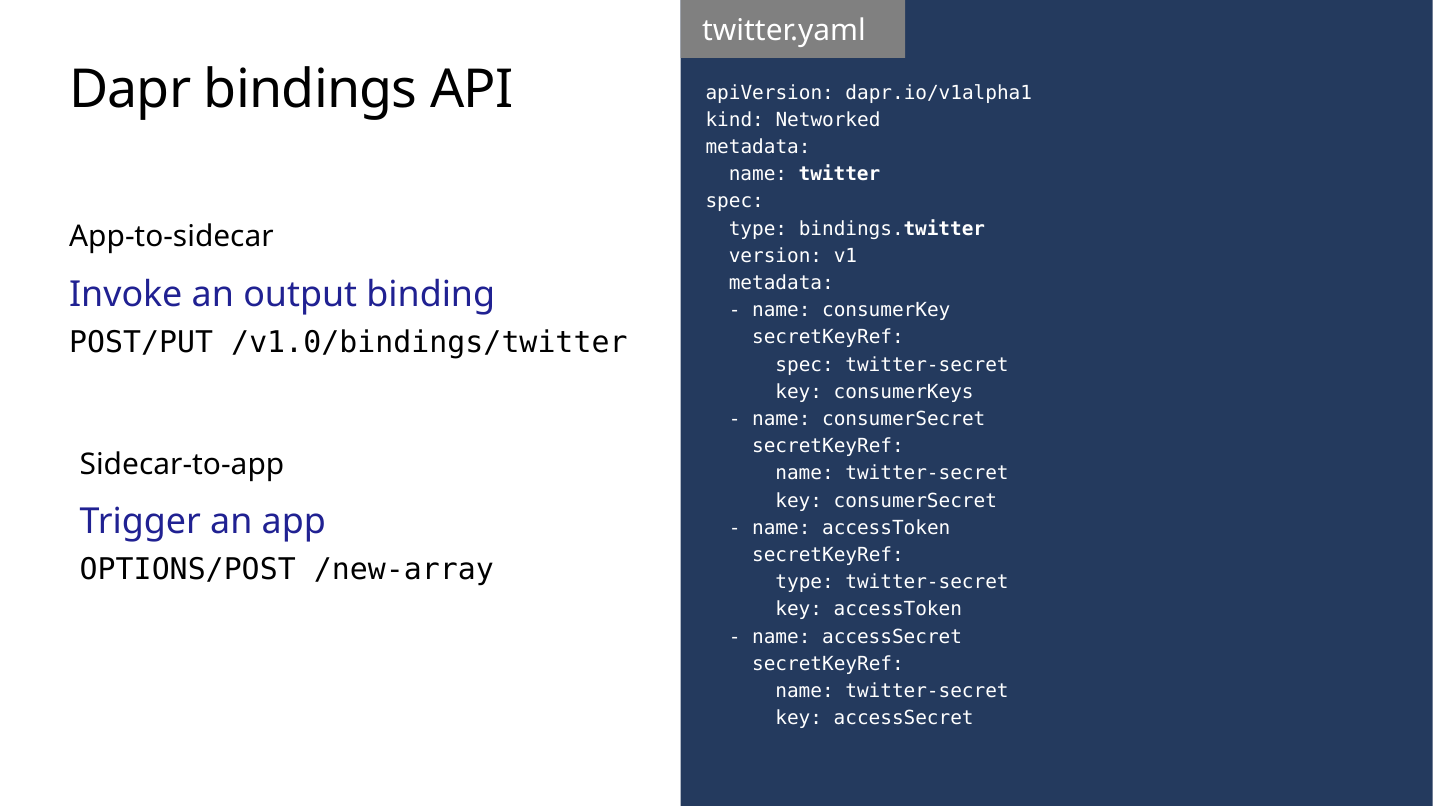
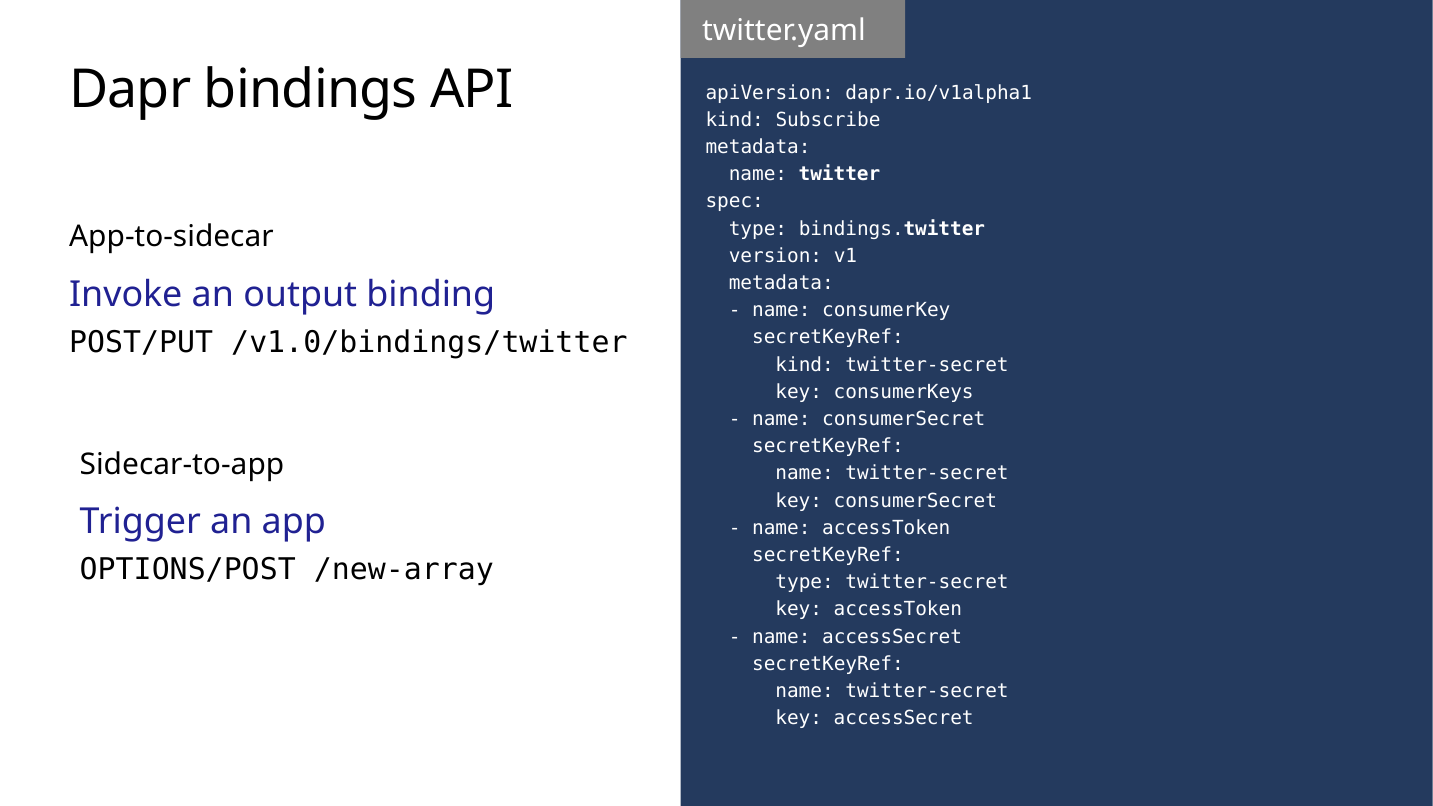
Networked: Networked -> Subscribe (828, 120)
spec: spec -> kind (805, 365)
